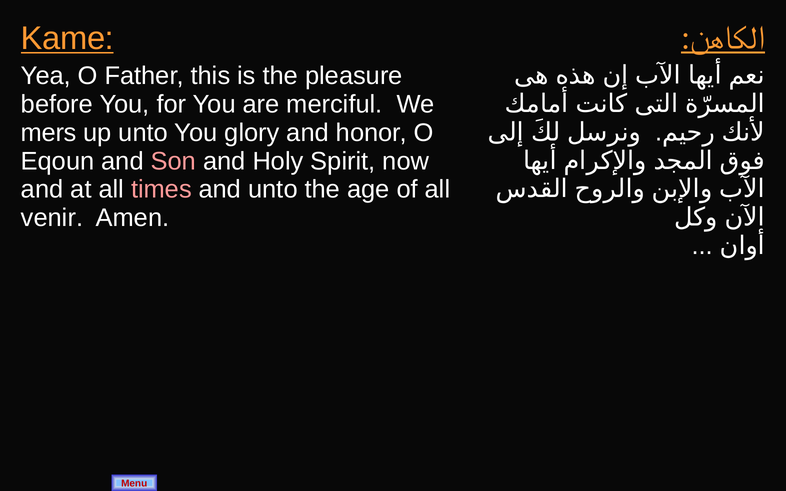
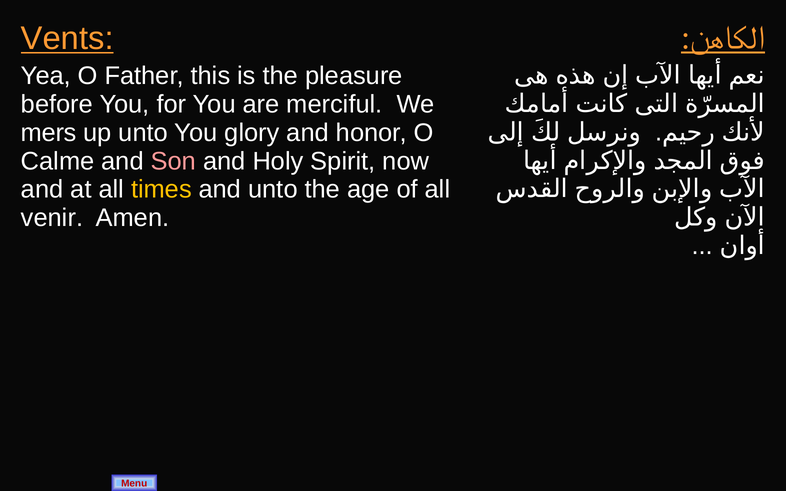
Kame: Kame -> Vents (67, 39)
Eqoun: Eqoun -> Calme (58, 161)
times colour: pink -> yellow (161, 190)
